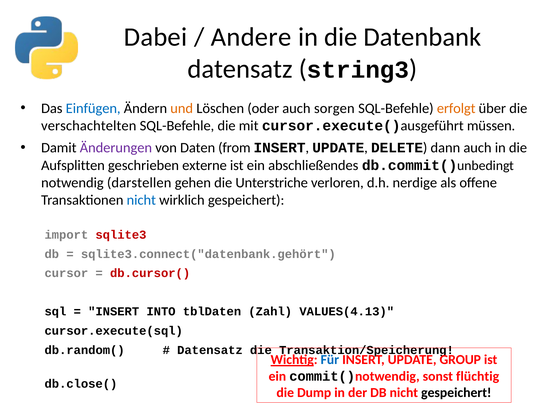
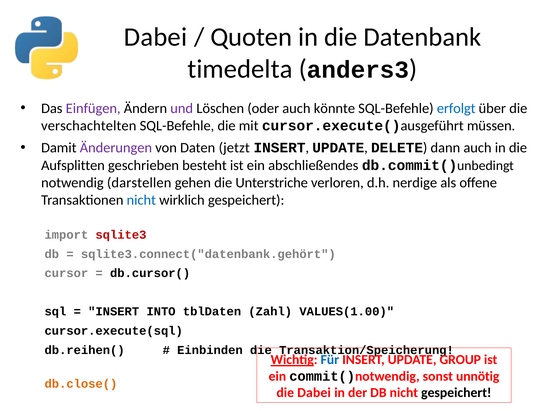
Andere: Andere -> Quoten (251, 37)
datensatz: datensatz -> timedelta (240, 69)
string3: string3 -> anders3 (358, 70)
Einfügen colour: blue -> purple (93, 108)
und colour: orange -> purple (182, 108)
sorgen: sorgen -> könnte (334, 108)
erfolgt colour: orange -> blue (456, 108)
from: from -> jetzt (234, 148)
externe: externe -> besteht (204, 165)
db.cursor( colour: red -> black (150, 273)
VALUES(4.13: VALUES(4.13 -> VALUES(1.00 (347, 312)
db.random(: db.random( -> db.reihen( (85, 350)
Datensatz: Datensatz -> Einbinden (210, 350)
flüchtig: flüchtig -> unnötig (478, 376)
db.close( colour: black -> orange (81, 384)
die Dump: Dump -> Dabei (314, 393)
